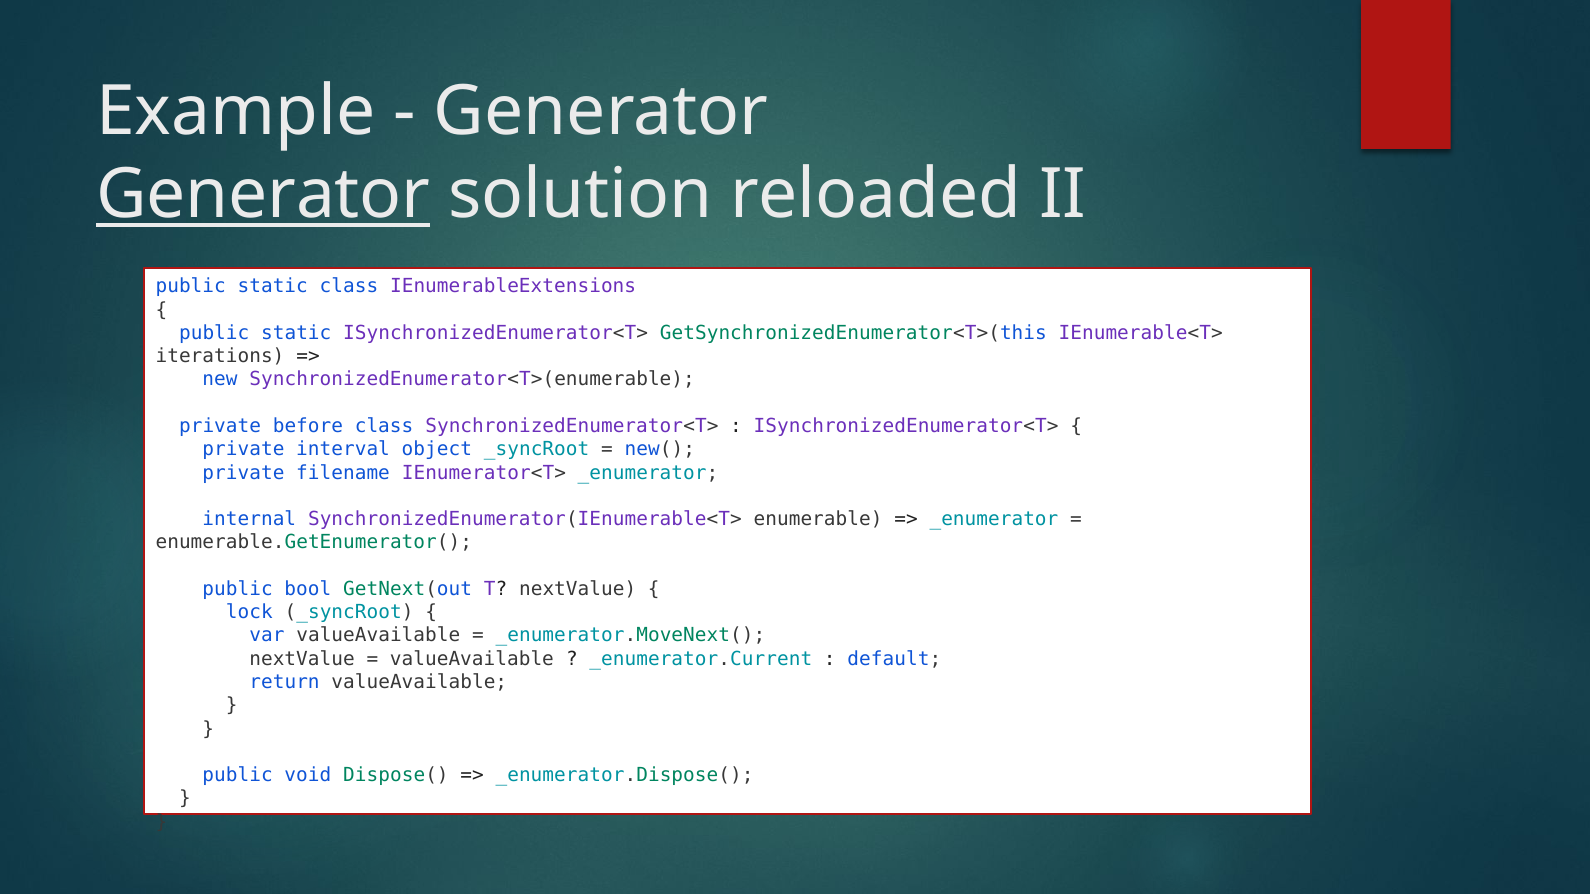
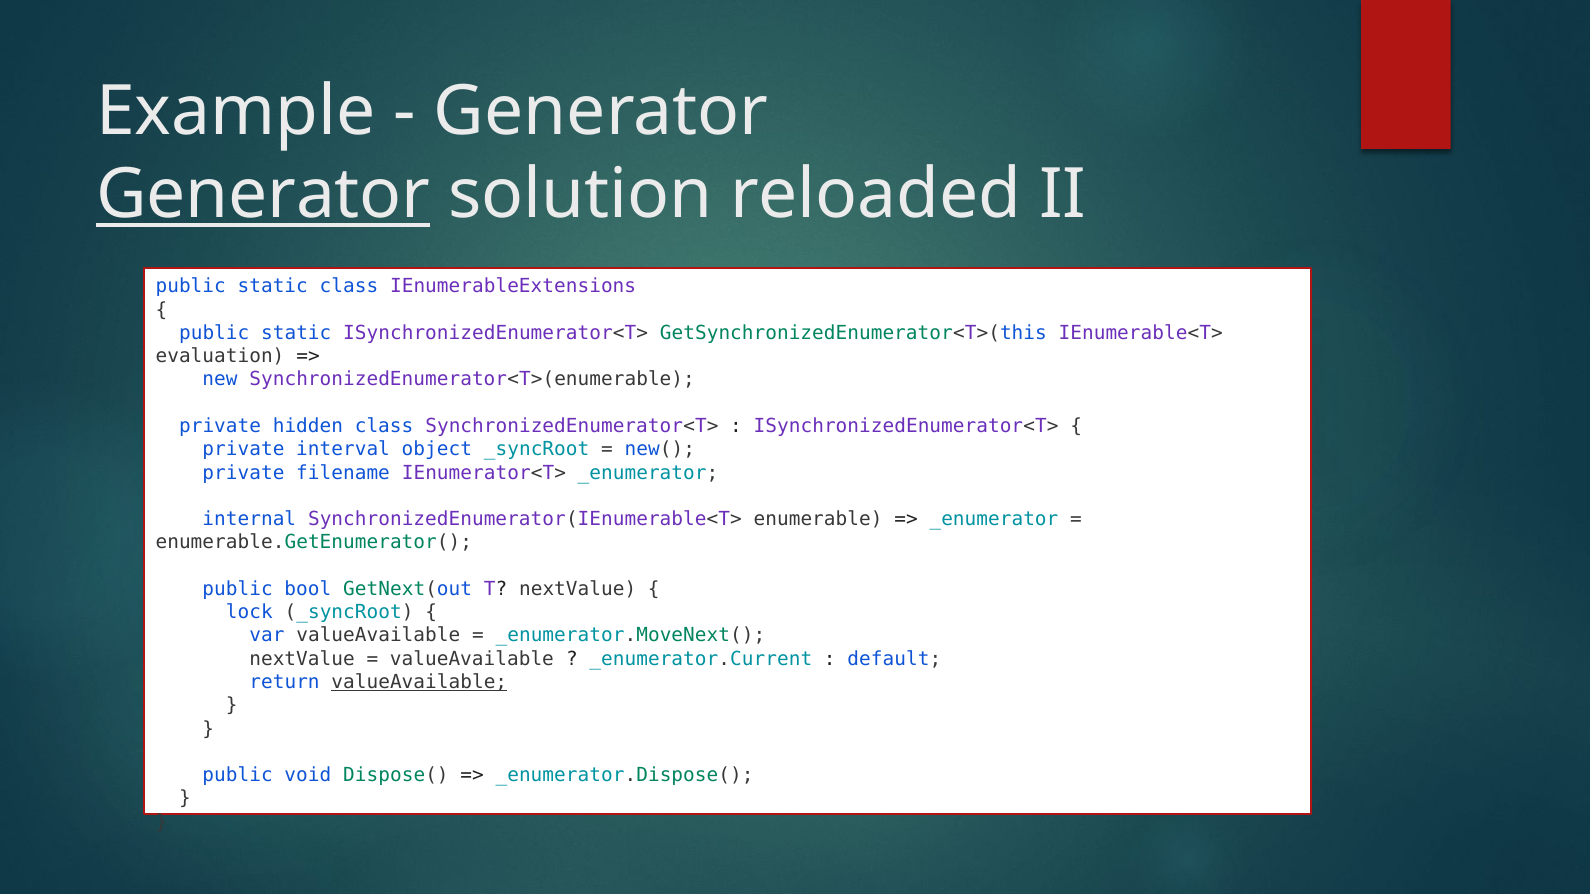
iterations: iterations -> evaluation (220, 356)
before: before -> hidden (308, 426)
valueAvailable underline: none -> present (419, 682)
